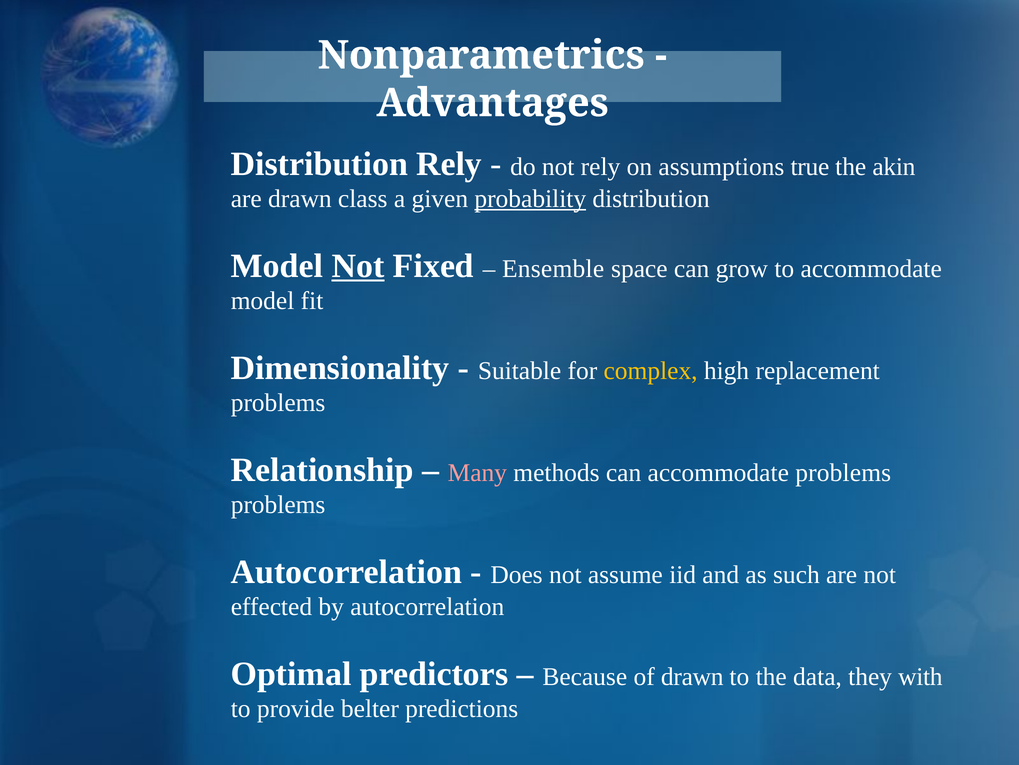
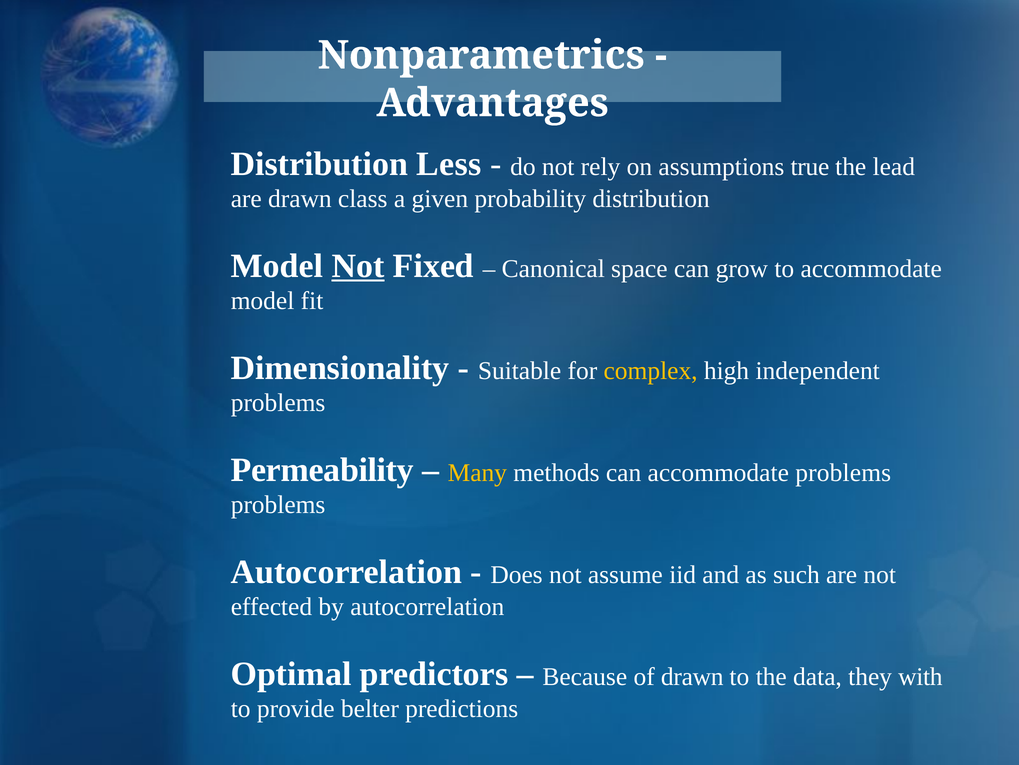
Distribution Rely: Rely -> Less (449, 164)
akin: akin -> lead (894, 166)
probability underline: present -> none (530, 199)
Ensemble: Ensemble -> Canonical (553, 268)
replacement: replacement -> independent (818, 370)
Relationship: Relationship -> Permeability (322, 469)
Many colour: pink -> yellow (477, 472)
